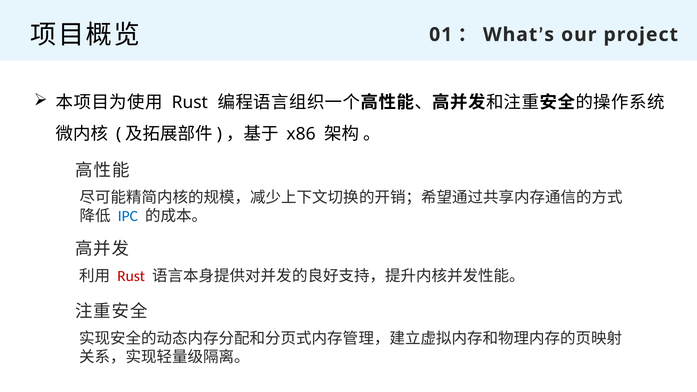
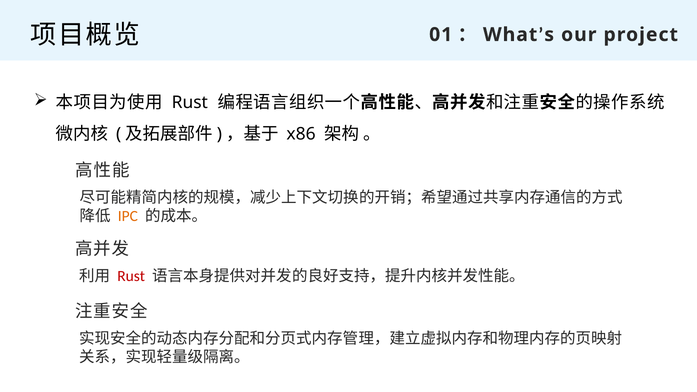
IPC colour: blue -> orange (128, 216)
